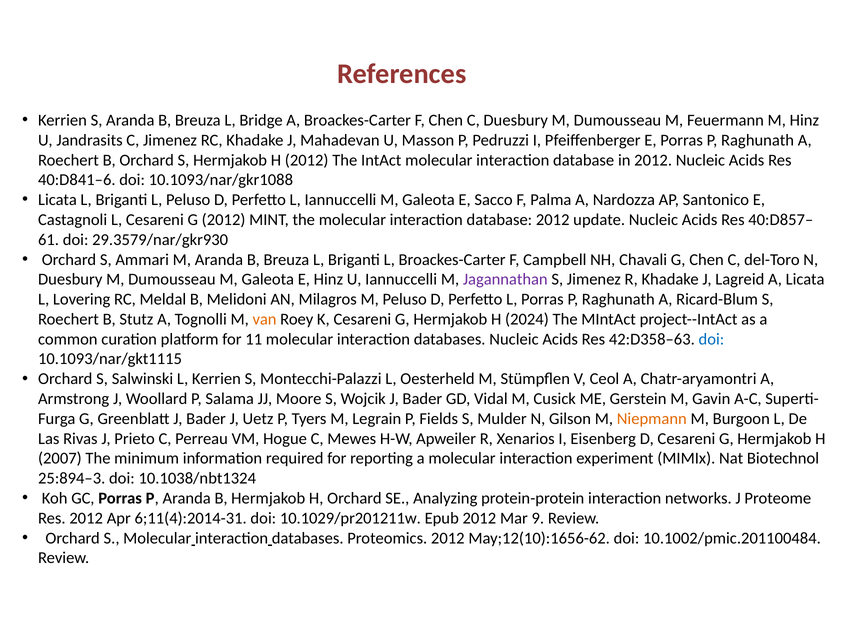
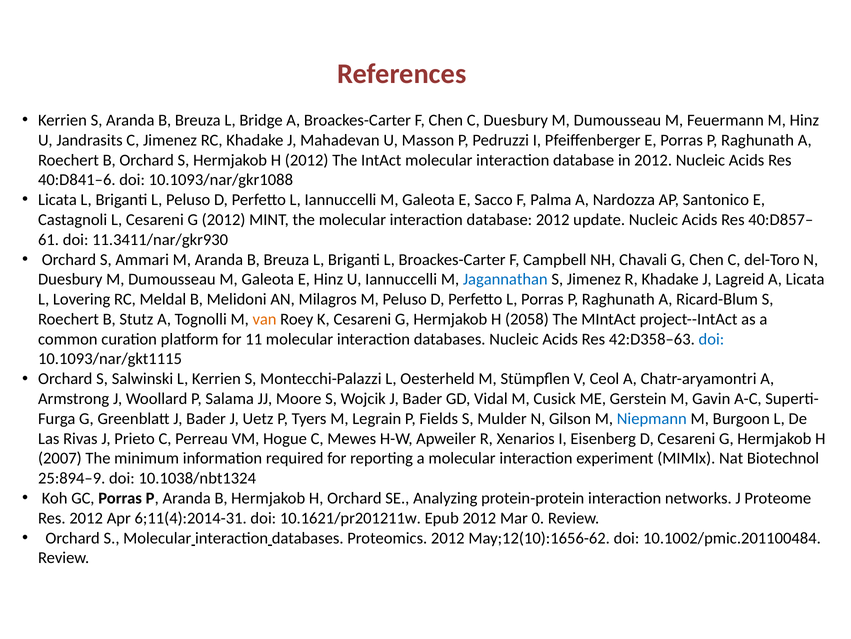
29.3579/nar/gkr930: 29.3579/nar/gkr930 -> 11.3411/nar/gkr930 (160, 239)
Jagannathan colour: purple -> blue (505, 279)
2024: 2024 -> 2058 (527, 319)
Niepmann colour: orange -> blue (652, 418)
25:894–3: 25:894–3 -> 25:894–9 (72, 478)
10.1029/pr201211w: 10.1029/pr201211w -> 10.1621/pr201211w (350, 518)
9: 9 -> 0 (538, 518)
